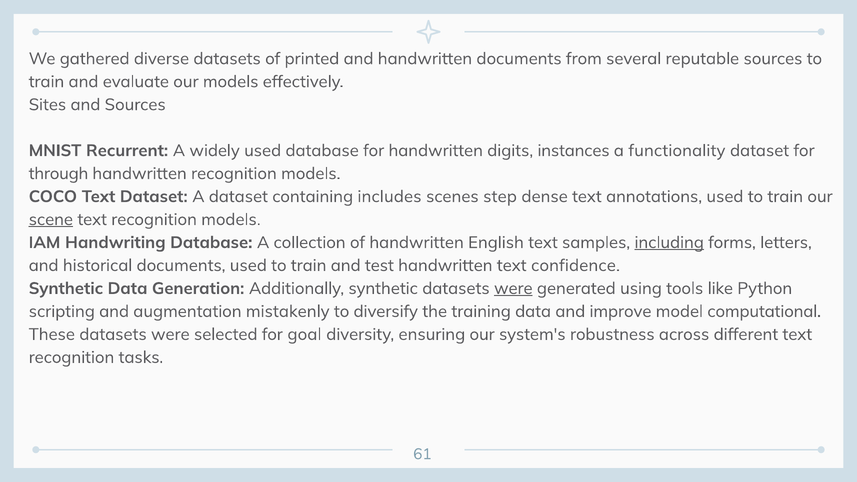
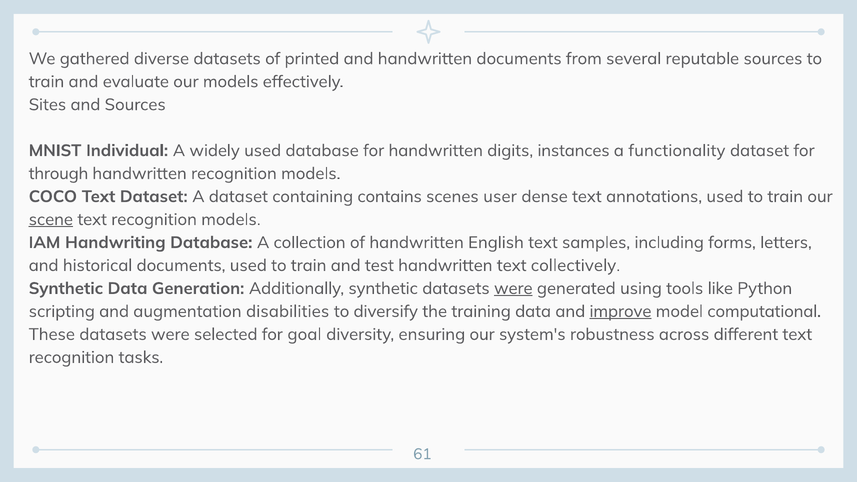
Recurrent: Recurrent -> Individual (127, 151)
includes: includes -> contains (390, 197)
step: step -> user (500, 197)
including underline: present -> none (669, 243)
confidence: confidence -> collectively (575, 266)
mistakenly: mistakenly -> disabilities (288, 311)
improve underline: none -> present (620, 311)
